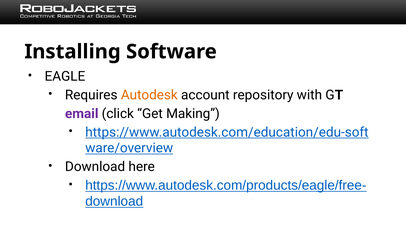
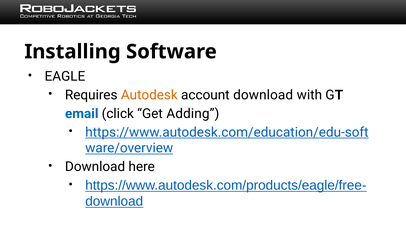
account repository: repository -> download (263, 95)
email colour: purple -> blue (82, 114)
Making: Making -> Adding (193, 114)
